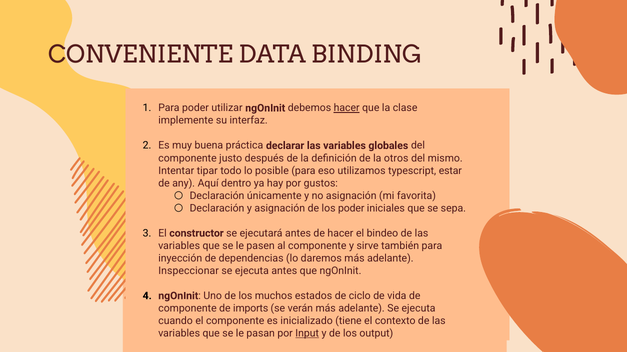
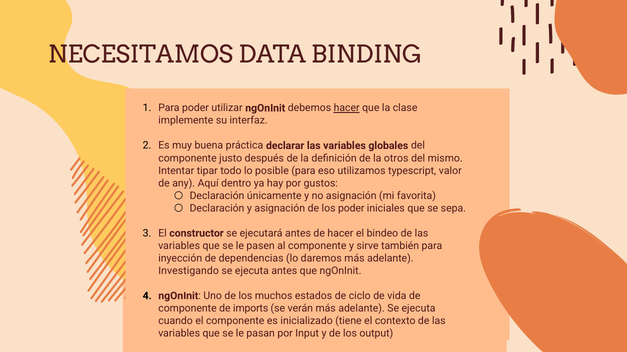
CONVENIENTE: CONVENIENTE -> NECESITAMOS (141, 55)
estar: estar -> valor (450, 171)
Inspeccionar: Inspeccionar -> Investigando (189, 271)
Input underline: present -> none (307, 334)
